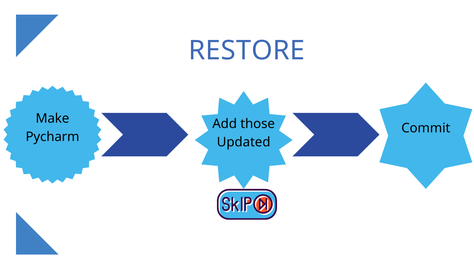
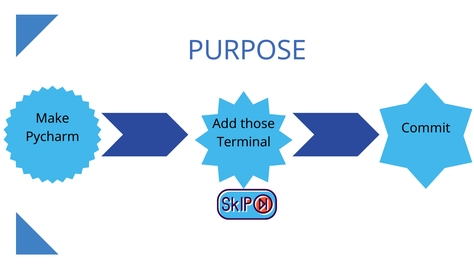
RESTORE: RESTORE -> PURPOSE (247, 50)
Updated: Updated -> Terminal (244, 142)
